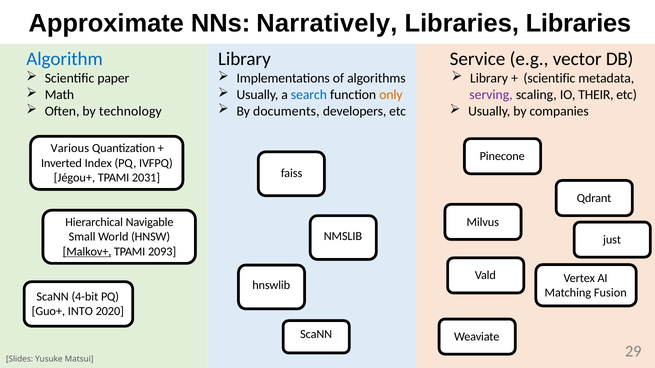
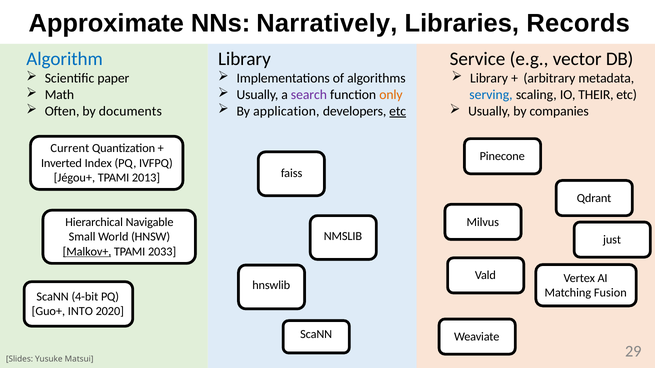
Libraries Libraries: Libraries -> Records (578, 24)
scientific: scientific -> arbitrary (549, 79)
search colour: blue -> purple (309, 95)
serving colour: purple -> blue (491, 95)
technology: technology -> documents (130, 111)
documents: documents -> application (286, 111)
etc underline: none -> present (398, 111)
Various: Various -> Current (70, 148)
2031: 2031 -> 2013 (146, 178)
2093: 2093 -> 2033 (162, 252)
